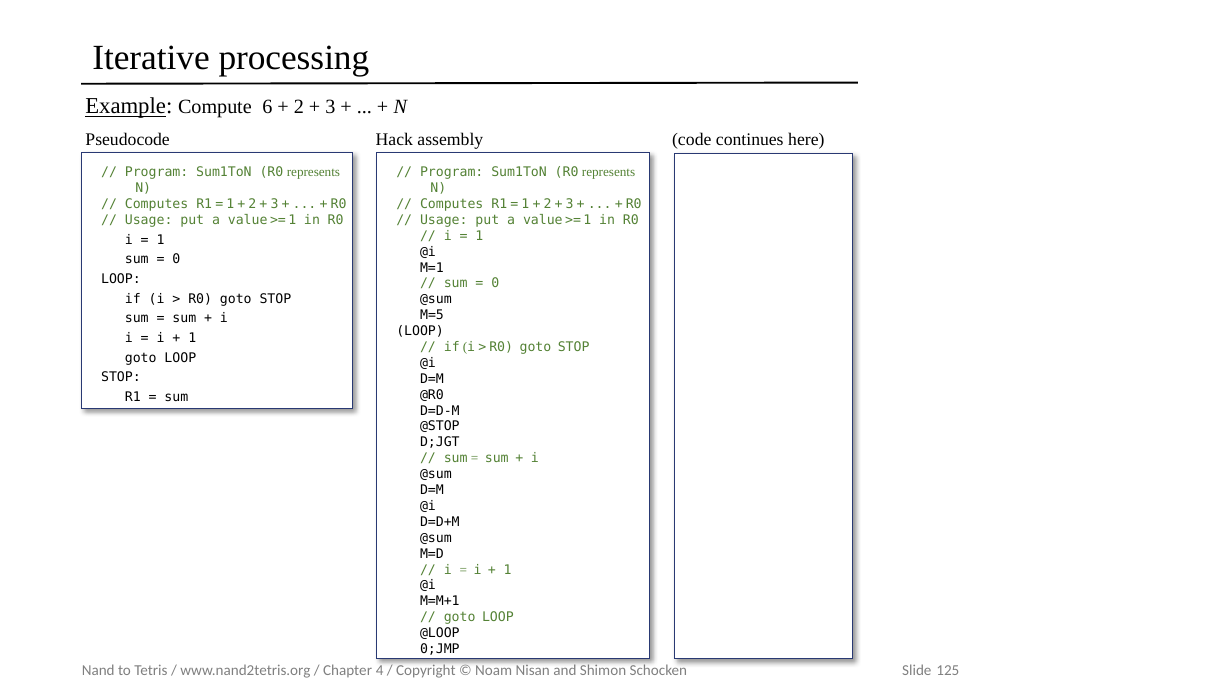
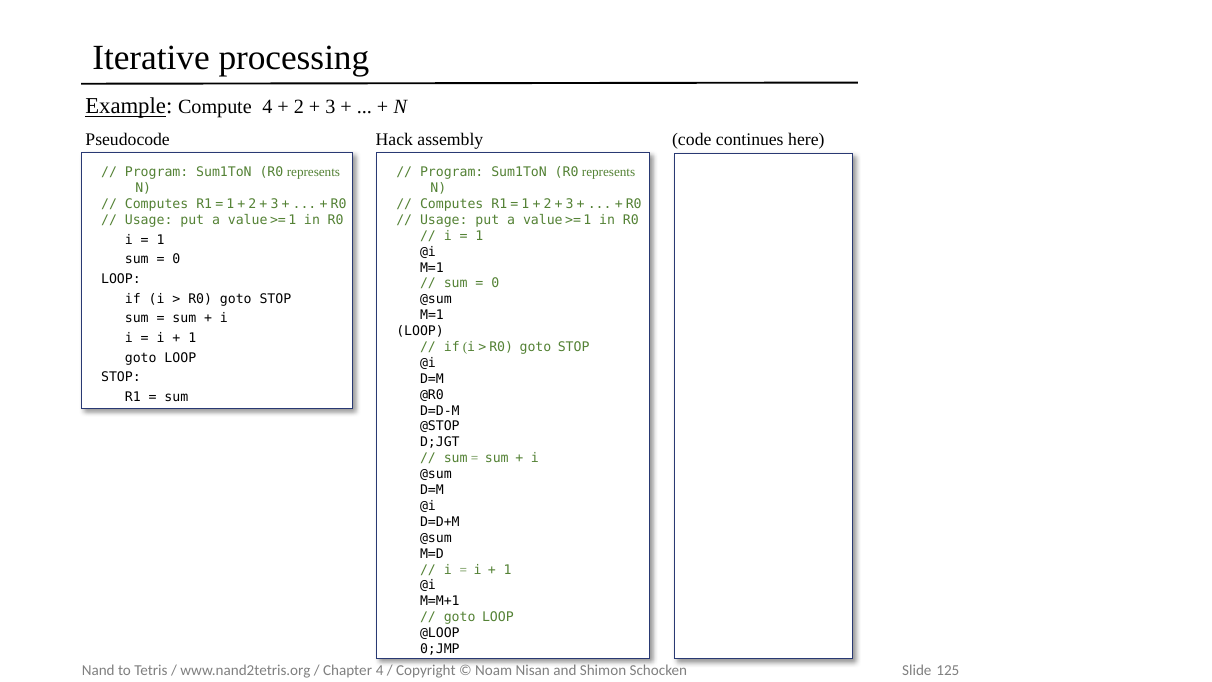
Compute 6: 6 -> 4 (268, 107)
M=5: M=5 -> M=1 (432, 315)
